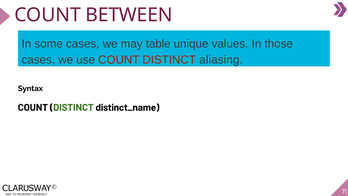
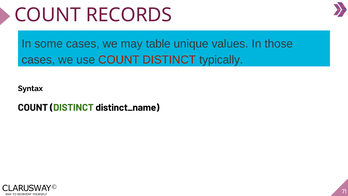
BETWEEN: BETWEEN -> RECORDS (129, 15)
aliasing: aliasing -> typically (221, 60)
